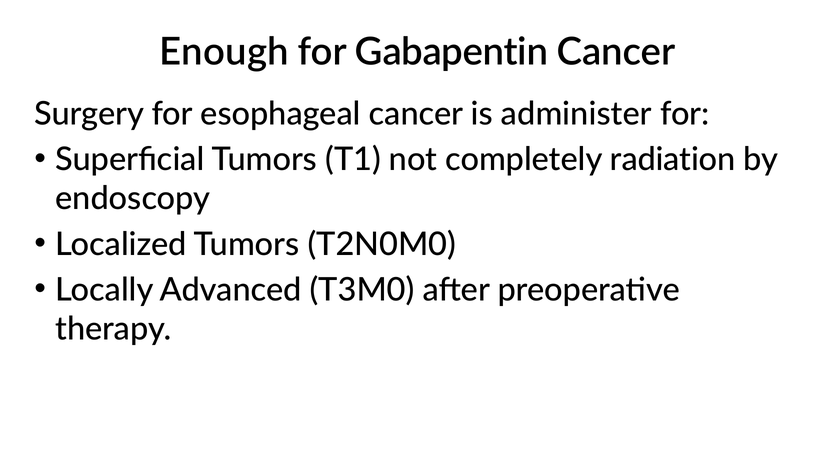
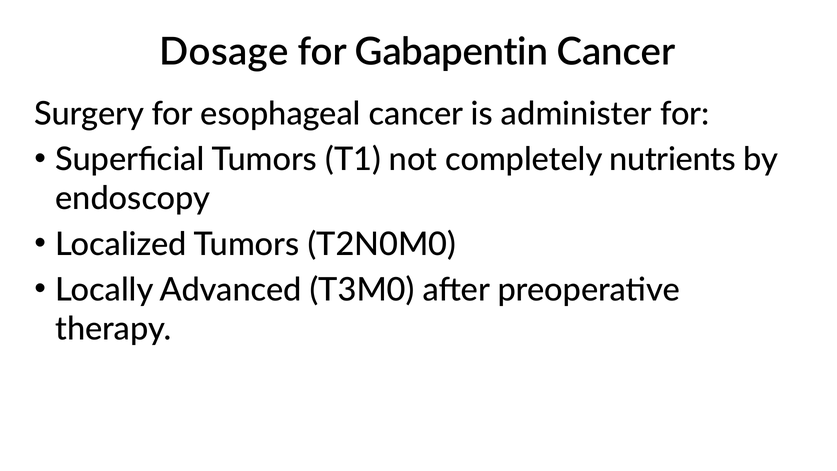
Enough: Enough -> Dosage (224, 52)
radiation: radiation -> nutrients (673, 160)
